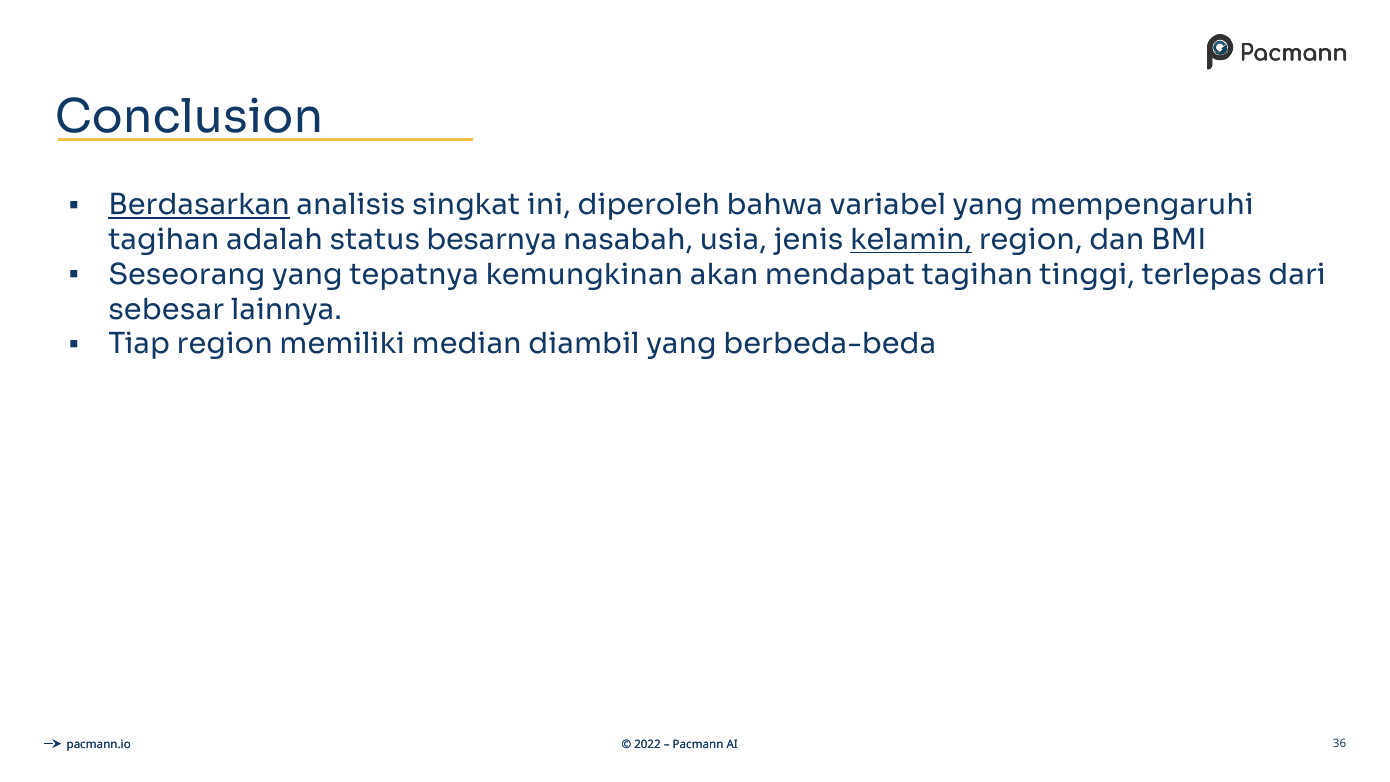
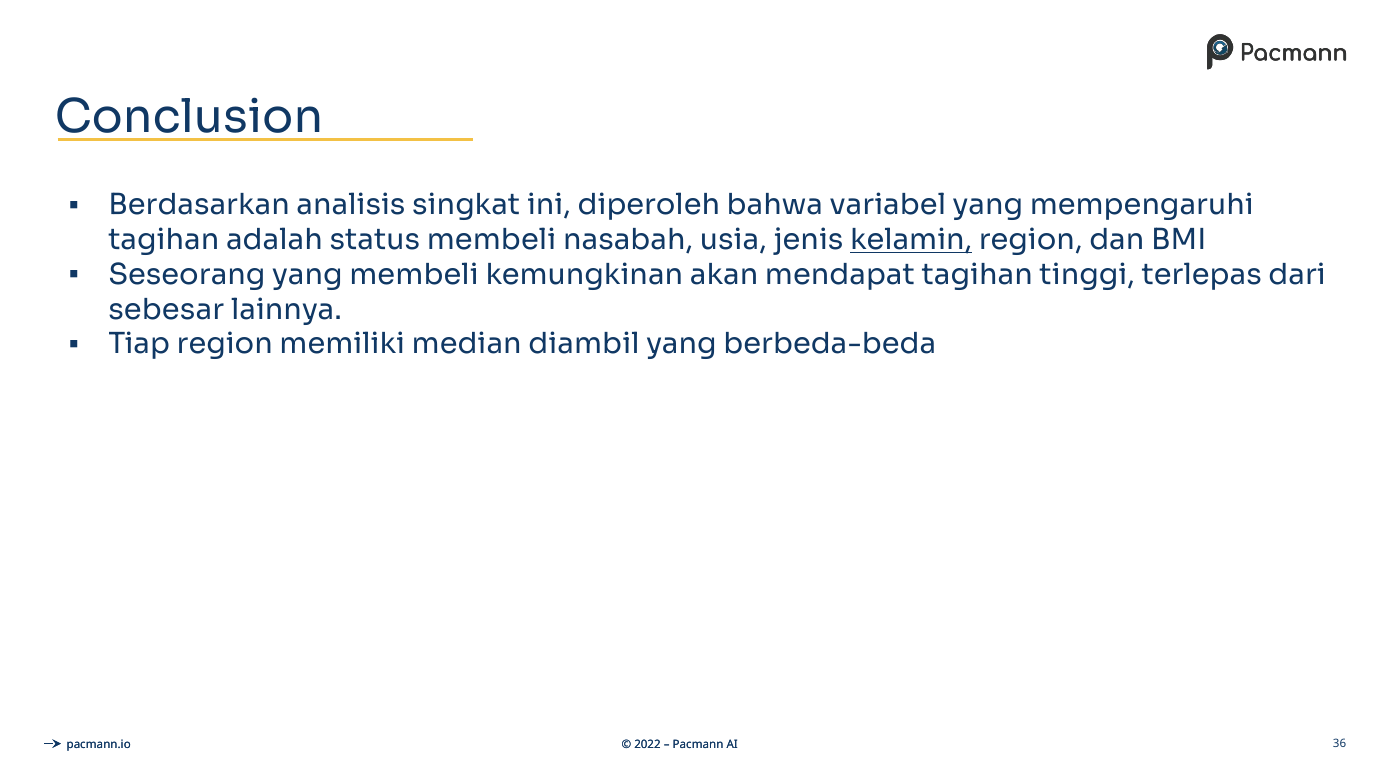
Berdasarkan underline: present -> none (199, 205)
status besarnya: besarnya -> membeli (492, 240)
yang tepatnya: tepatnya -> membeli (414, 275)
